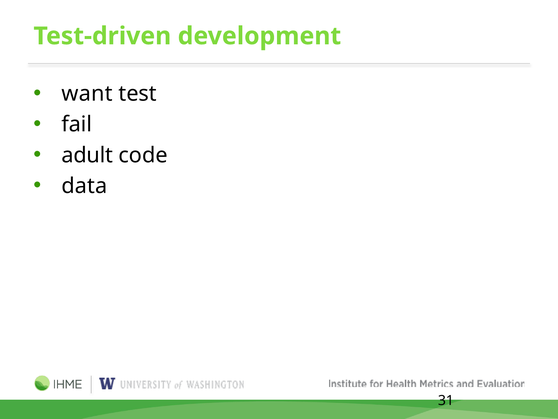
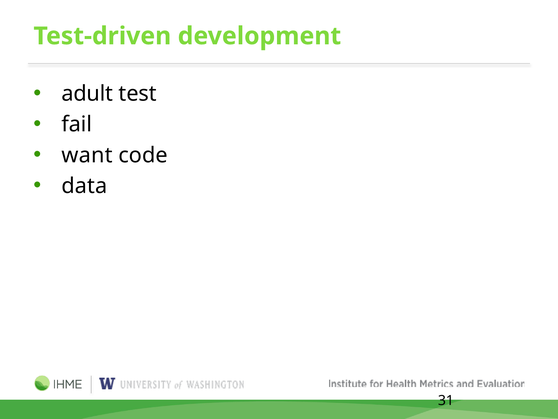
want: want -> adult (87, 94)
adult: adult -> want (87, 155)
